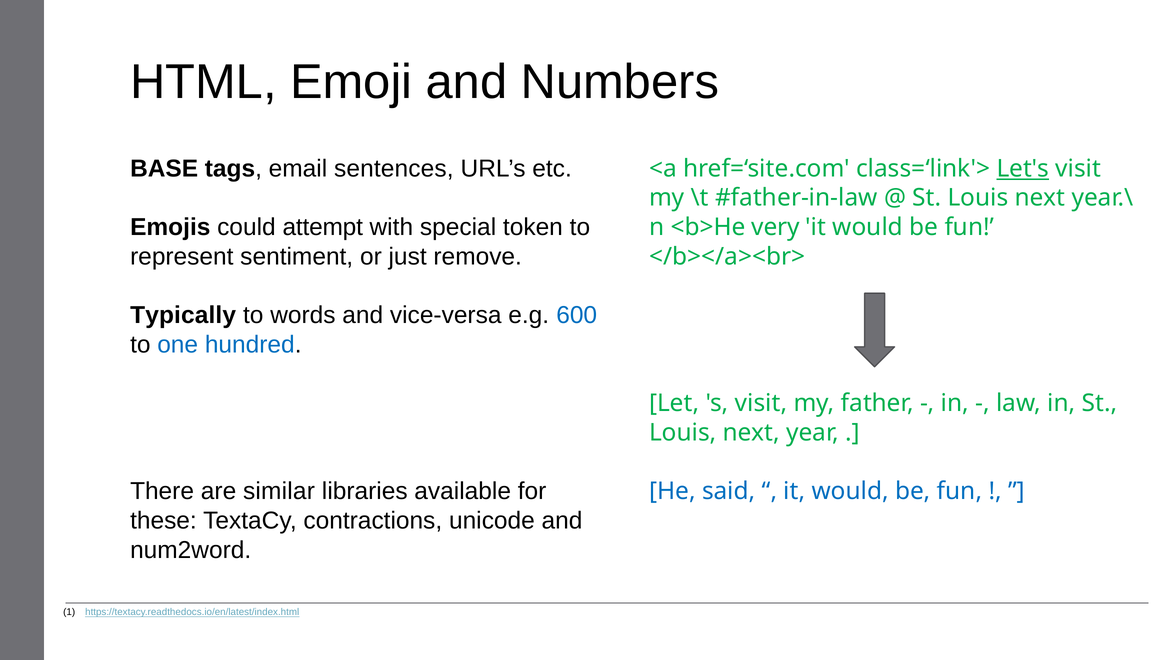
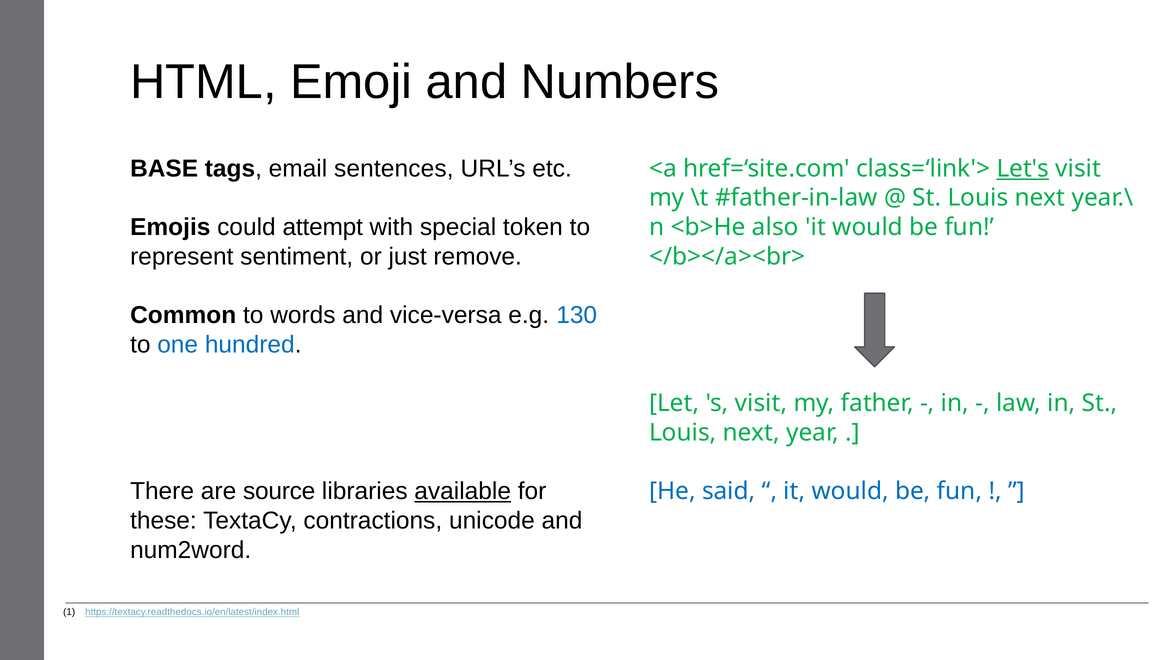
very: very -> also (775, 227)
Typically: Typically -> Common (183, 315)
600: 600 -> 130 (577, 315)
similar: similar -> source (279, 492)
available underline: none -> present (463, 492)
